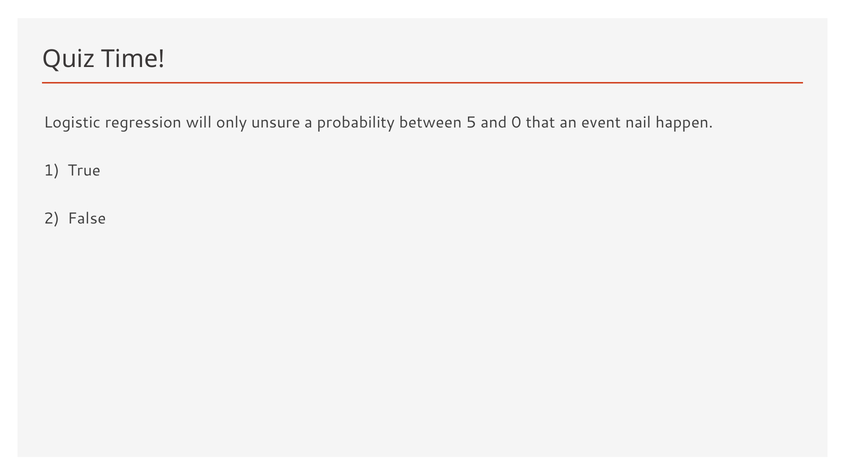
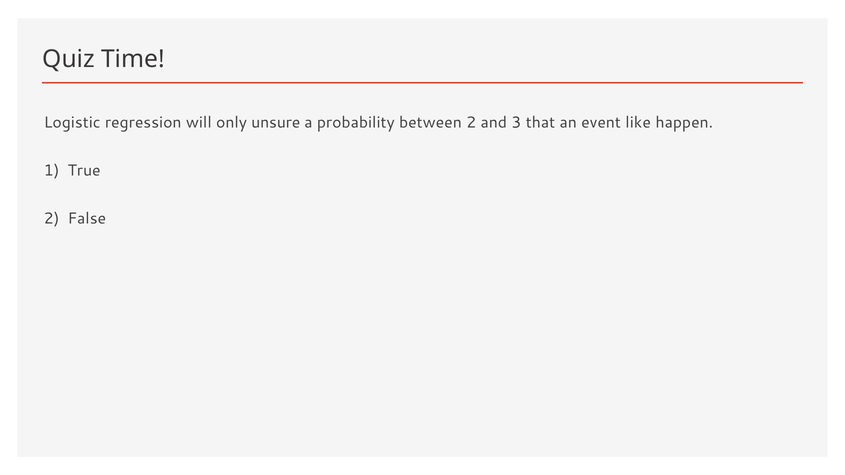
between 5: 5 -> 2 (471, 123)
0: 0 -> 3 (516, 123)
nail: nail -> like (638, 123)
